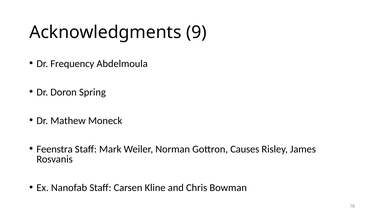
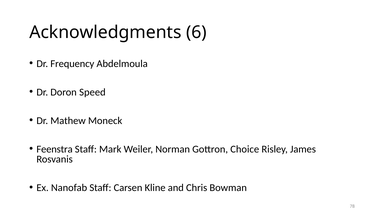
9: 9 -> 6 (196, 32)
Spring: Spring -> Speed (92, 92)
Causes: Causes -> Choice (245, 149)
